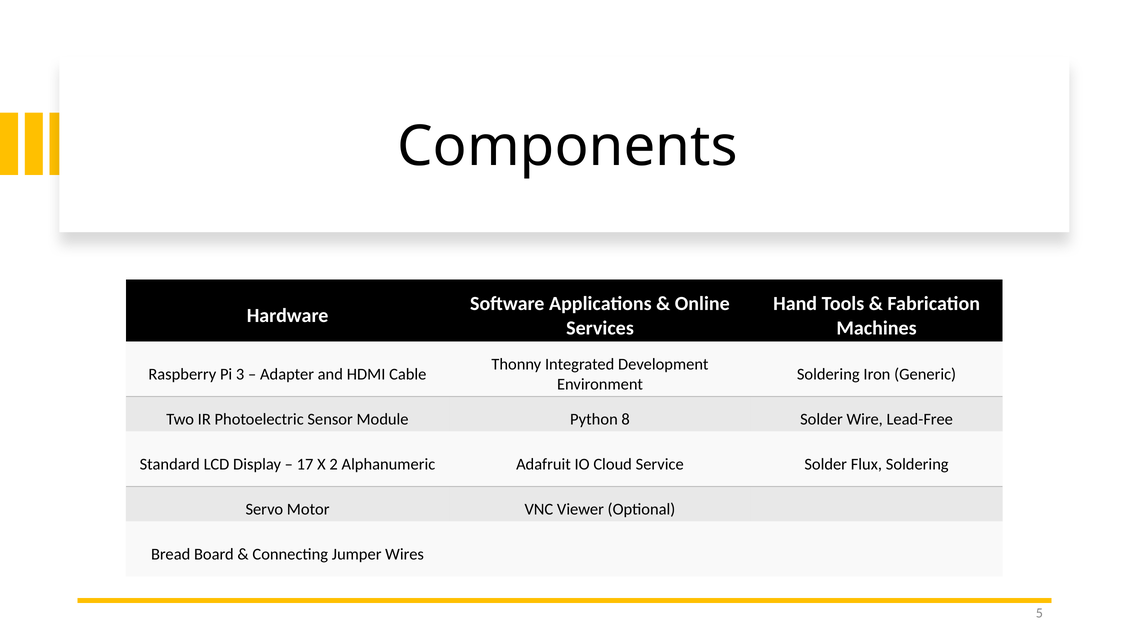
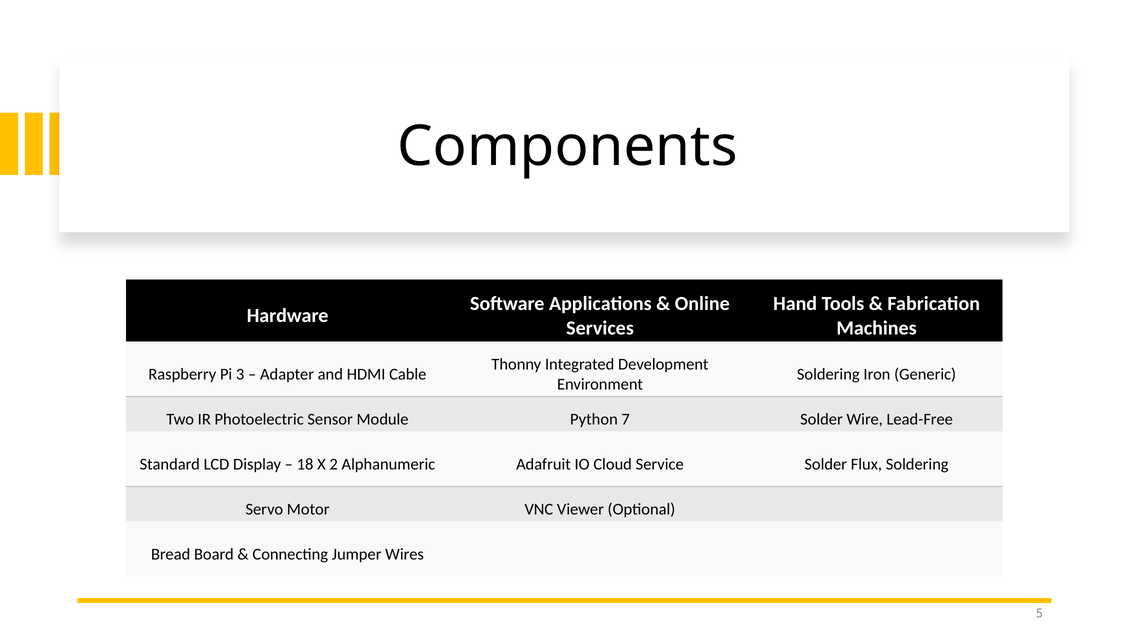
8: 8 -> 7 (626, 419)
17: 17 -> 18 (305, 464)
